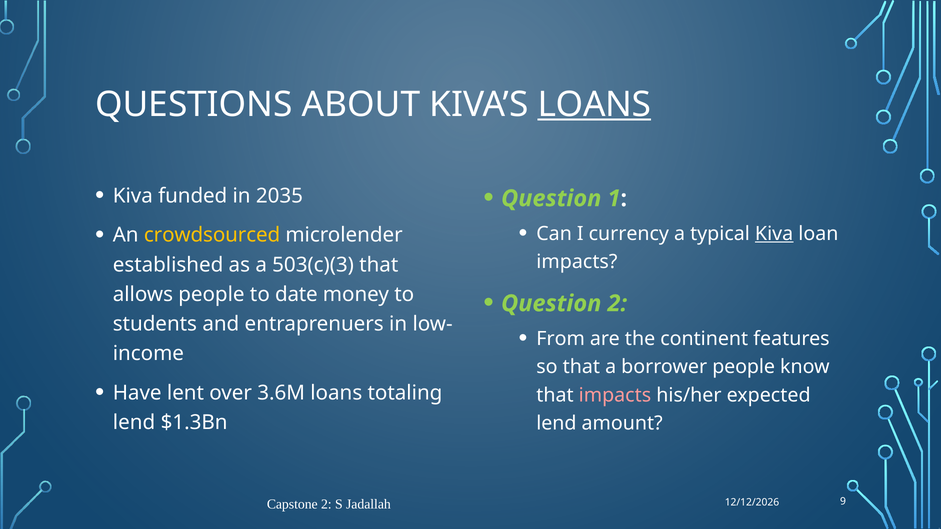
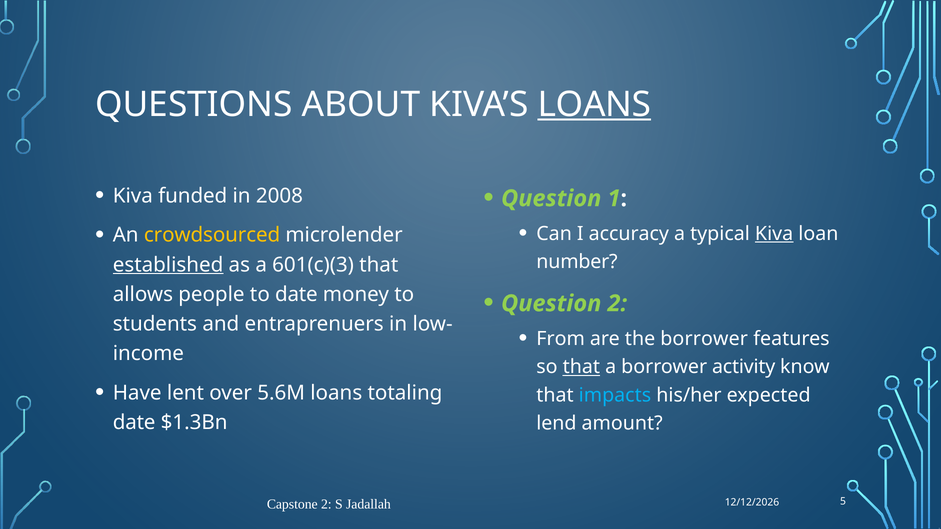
2035: 2035 -> 2008 (279, 196)
currency: currency -> accuracy (629, 234)
impacts: impacts -> number (577, 262)
established underline: none -> present (168, 265)
503(c)(3: 503(c)(3 -> 601(c)(3 (313, 265)
the continent: continent -> borrower (704, 339)
that underline: none -> present (581, 367)
borrower people: people -> activity (744, 367)
3.6M: 3.6M -> 5.6M (281, 393)
impacts colour: pink -> light blue (615, 395)
lend: lend -> date (134, 423)
9: 9 -> 5 (843, 502)
